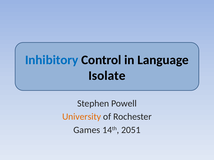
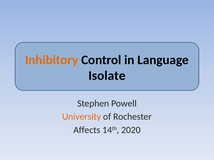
Inhibitory colour: blue -> orange (52, 60)
Games: Games -> Affects (87, 130)
2051: 2051 -> 2020 (131, 130)
